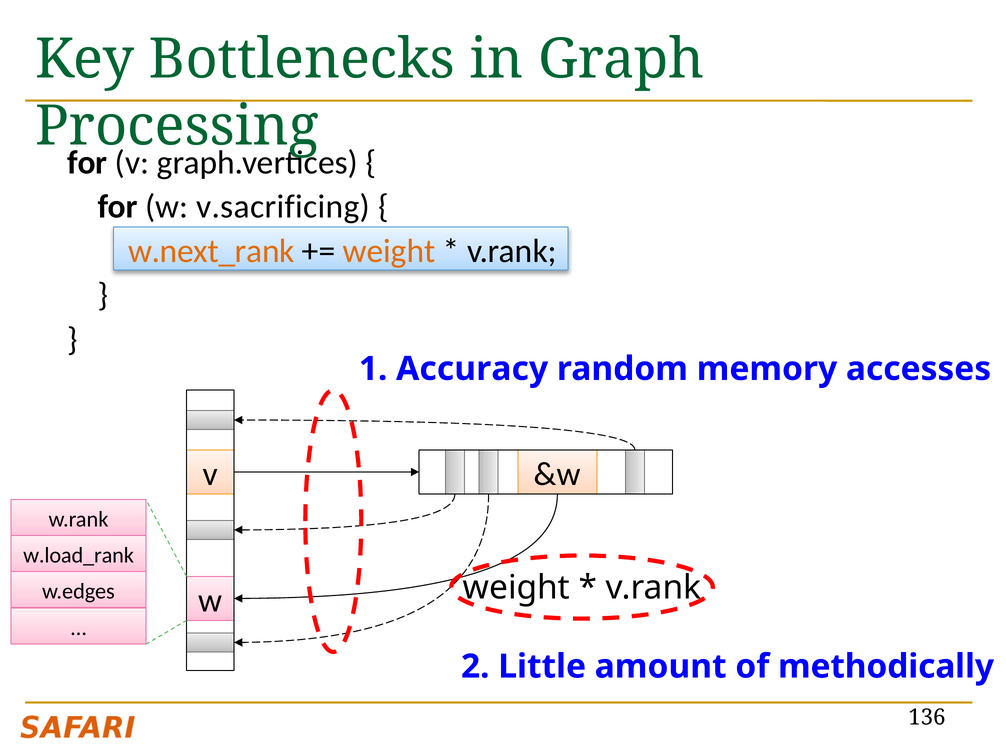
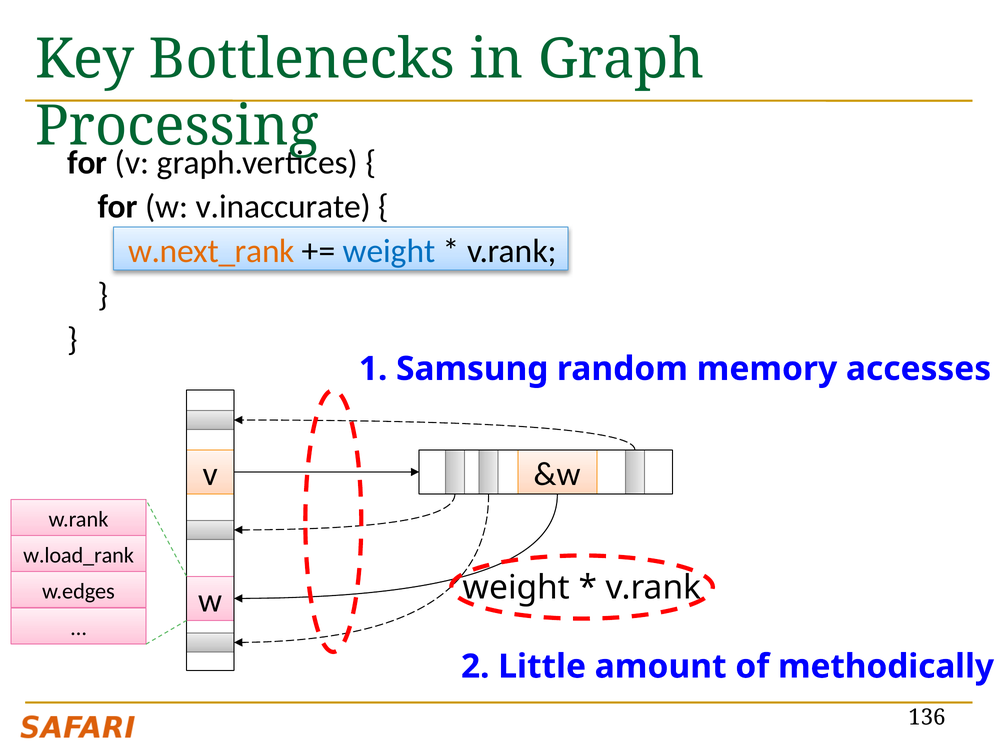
v.sacrificing: v.sacrificing -> v.inaccurate (283, 207)
weight colour: orange -> blue (389, 251)
Accuracy: Accuracy -> Samsung (472, 369)
